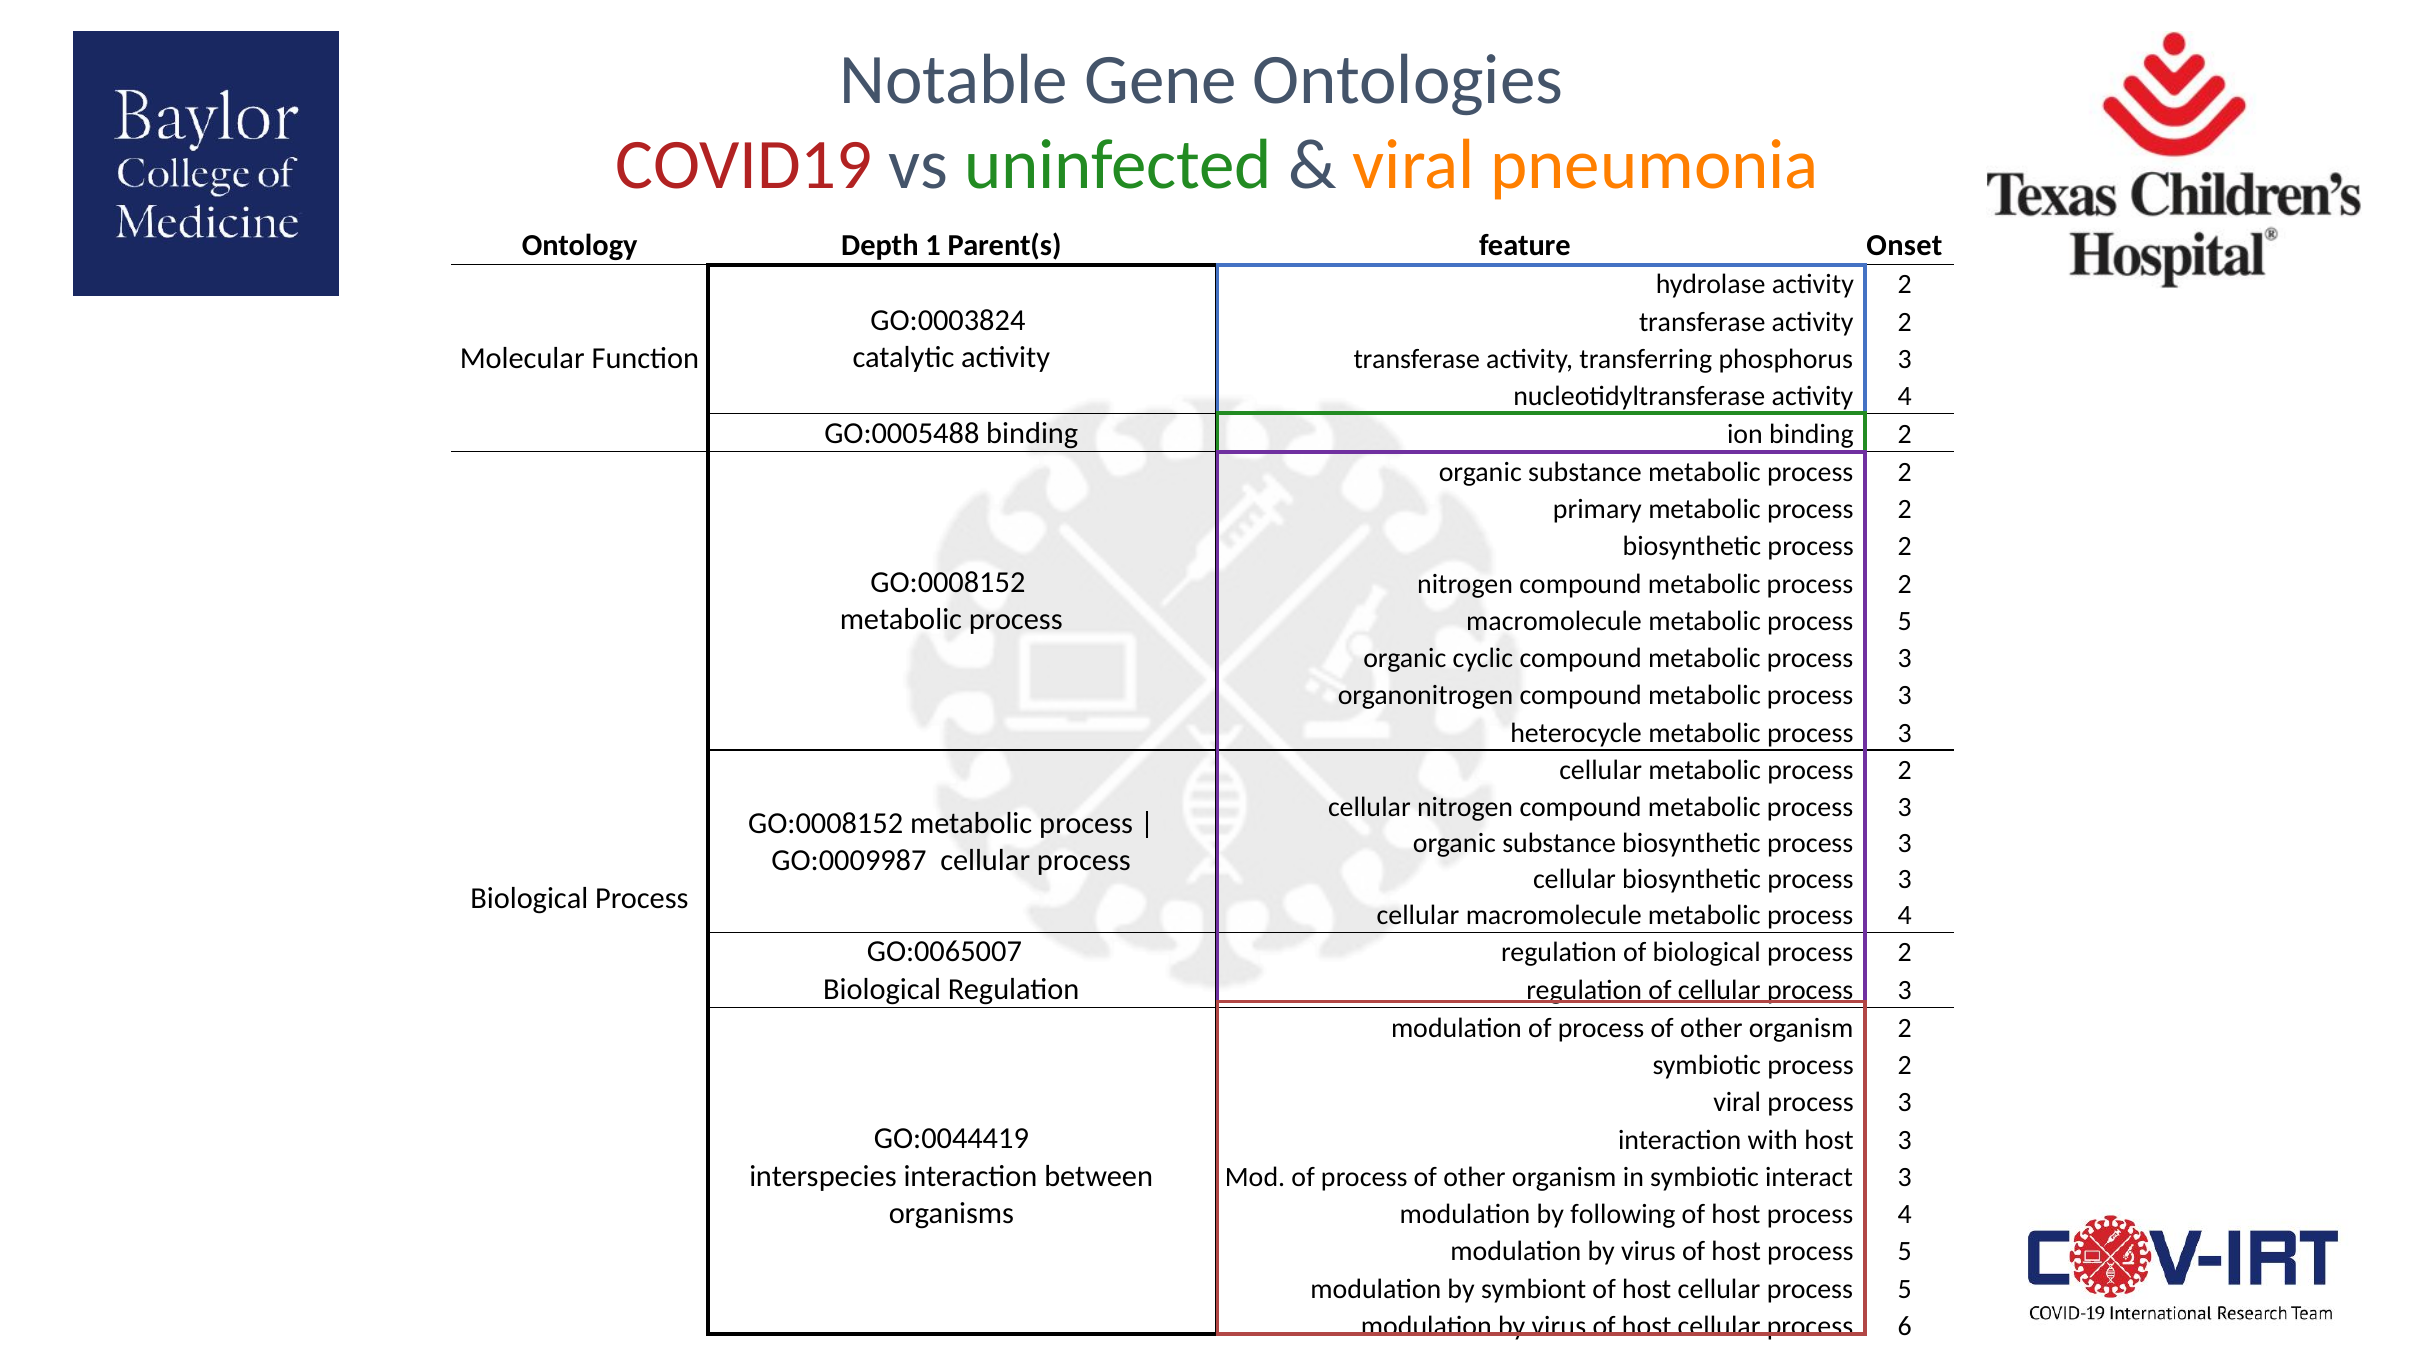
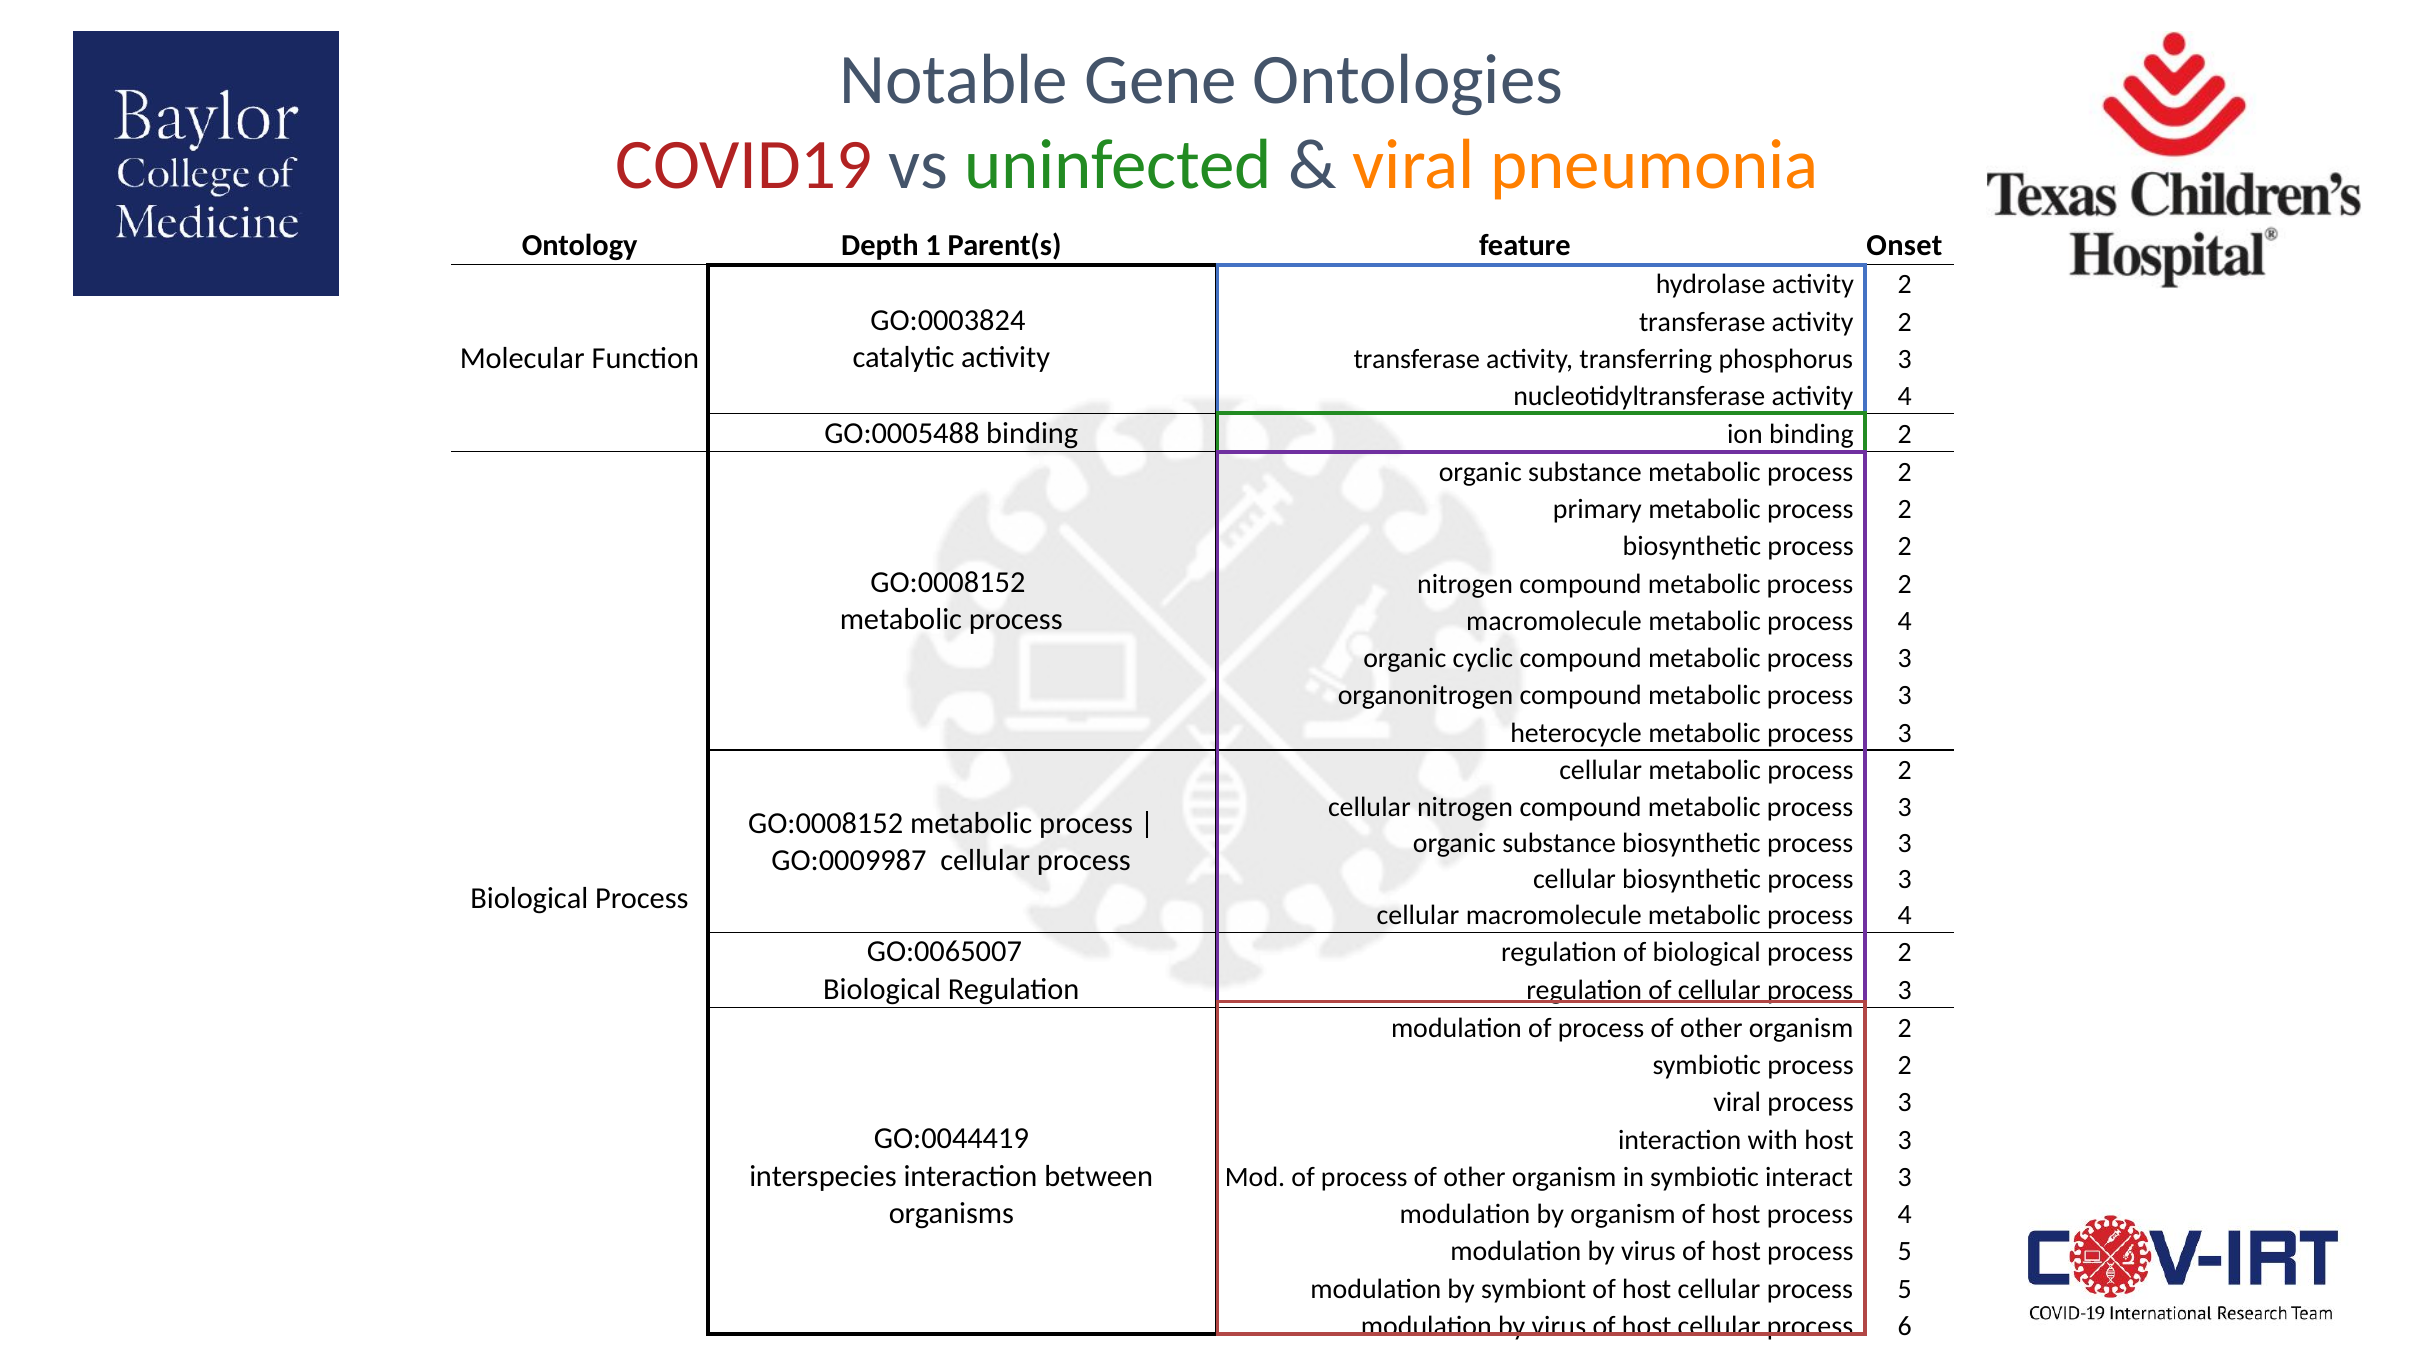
5: 5 -> 4 (1905, 621)
by following: following -> organism (1623, 1214)
